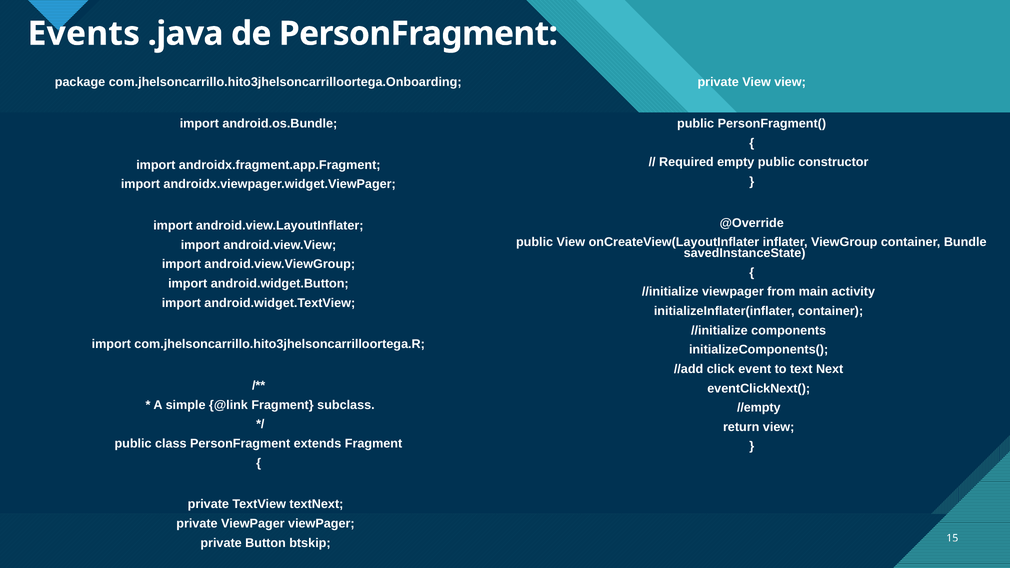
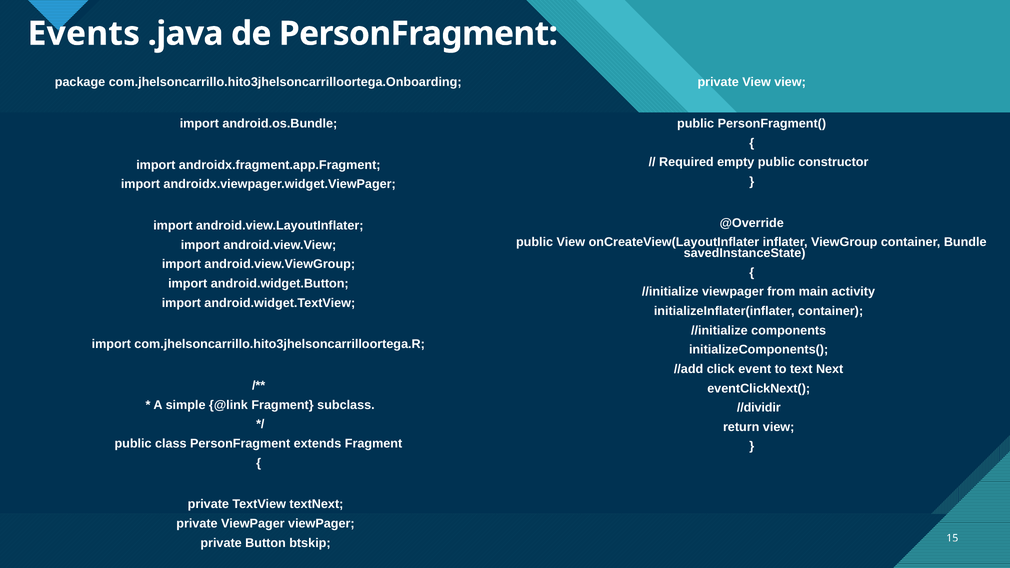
//empty: //empty -> //dividir (759, 408)
